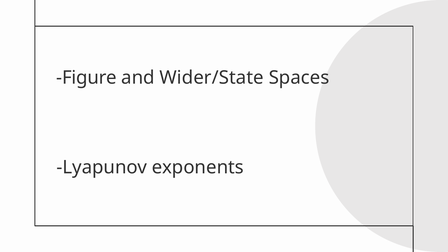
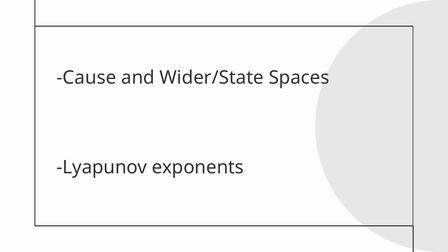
Figure: Figure -> Cause (86, 78)
